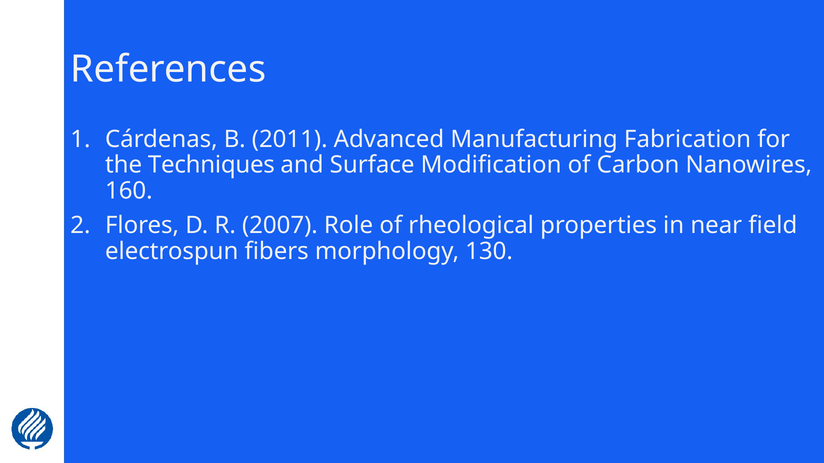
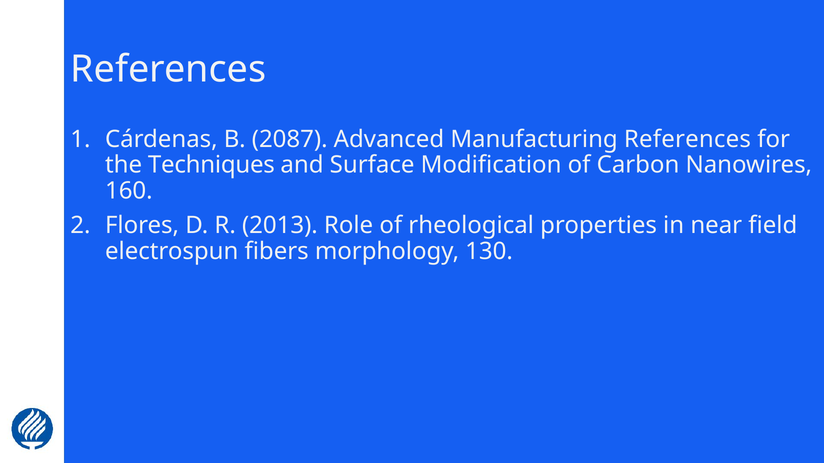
2011: 2011 -> 2087 (290, 139)
Manufacturing Fabrication: Fabrication -> References (687, 139)
2007: 2007 -> 2013 (280, 226)
